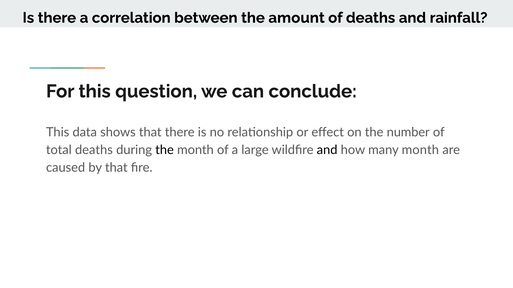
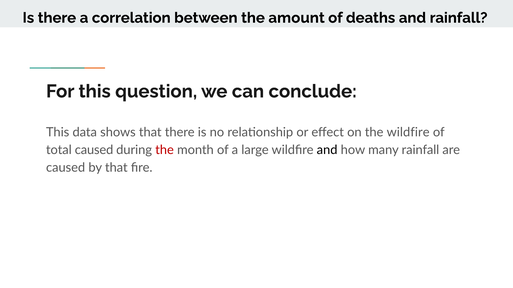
the number: number -> wildfire (408, 133)
total deaths: deaths -> caused (94, 150)
the colour: black -> red (165, 150)
many month: month -> rainfall (420, 150)
